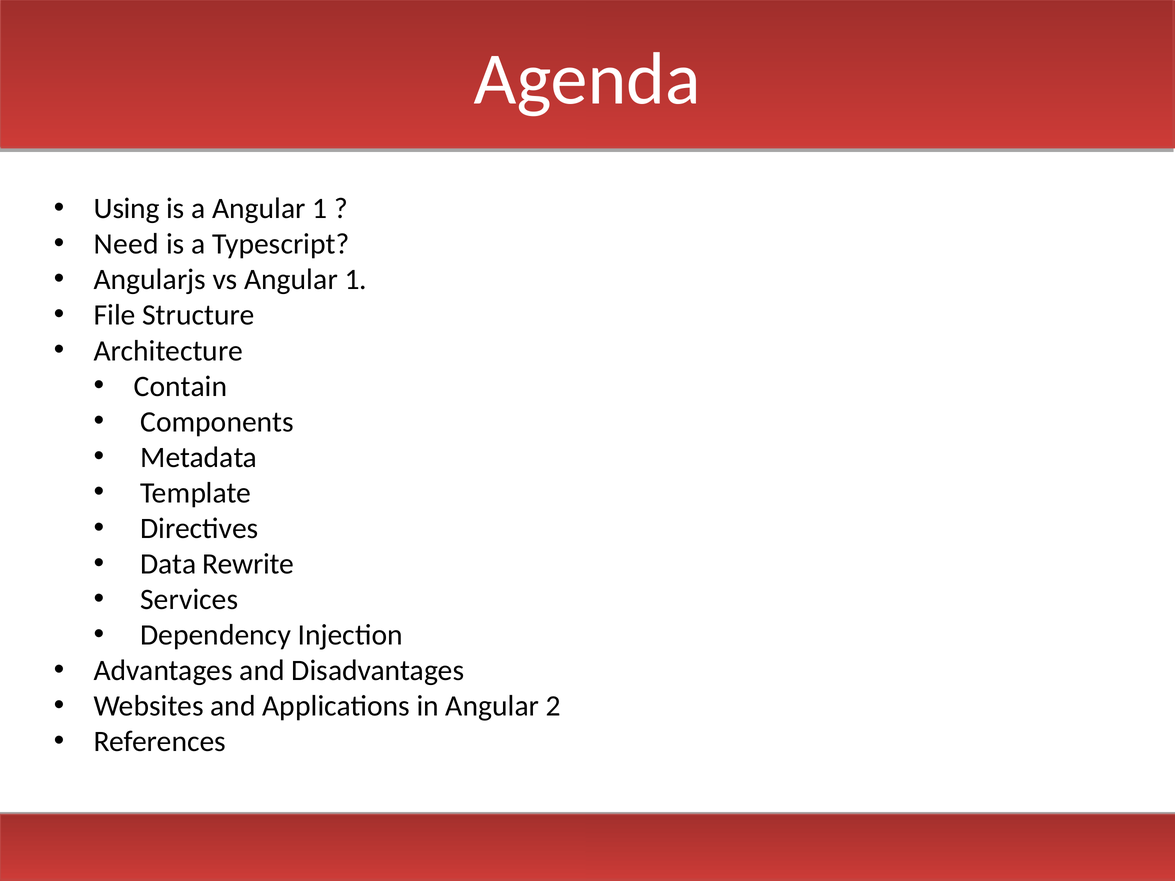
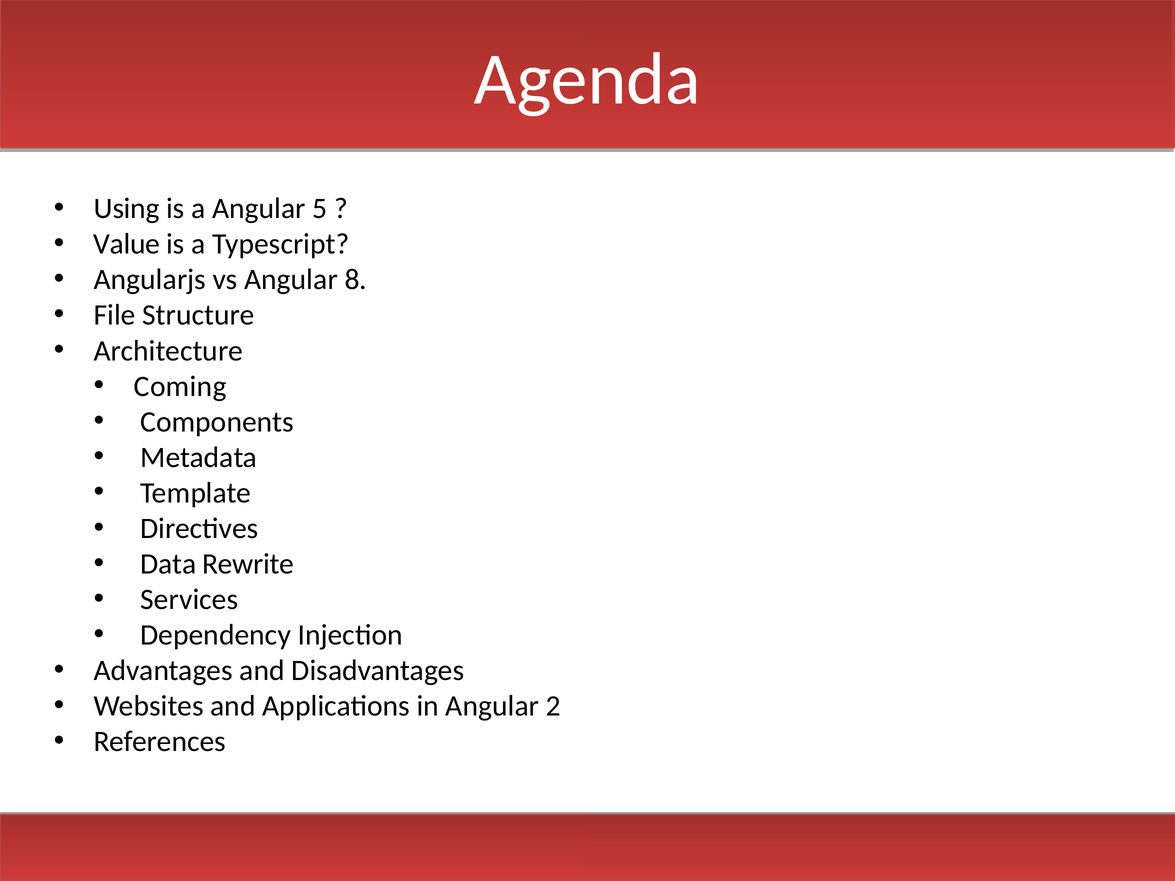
a Angular 1: 1 -> 5 (320, 209)
Need: Need -> Value (127, 244)
vs Angular 1: 1 -> 8 (356, 280)
Contain: Contain -> Coming (180, 386)
